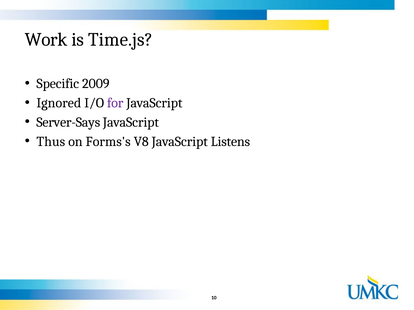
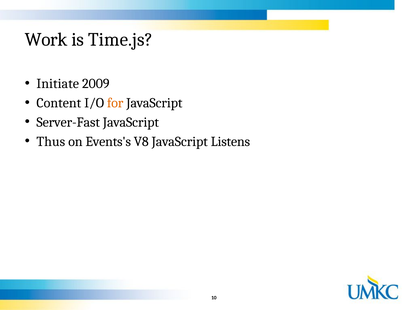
Specific: Specific -> Initiate (58, 84)
Ignored: Ignored -> Content (59, 103)
for colour: purple -> orange (115, 103)
Server-Says: Server-Says -> Server-Fast (68, 122)
Forms's: Forms's -> Events's (108, 142)
